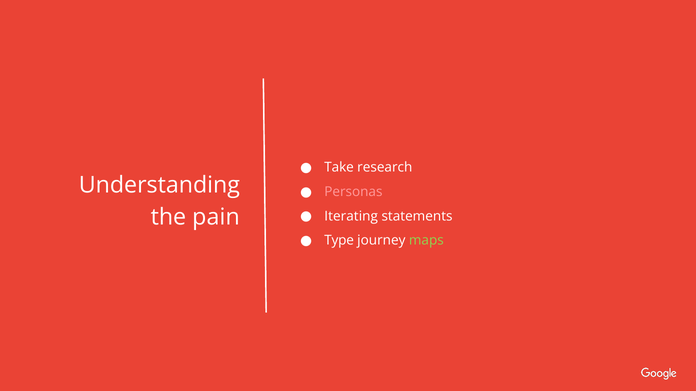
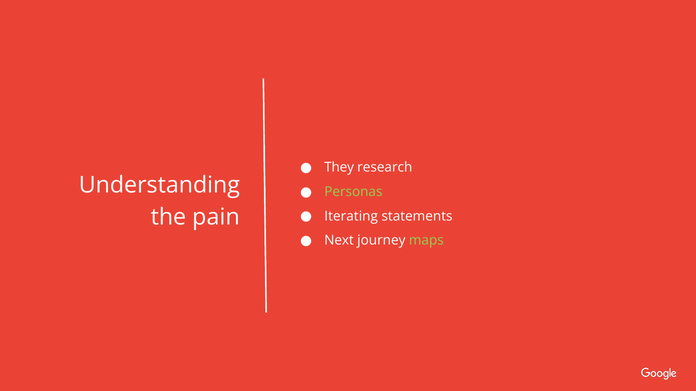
Take: Take -> They (339, 168)
Personas colour: pink -> light green (353, 192)
Type: Type -> Next (339, 241)
